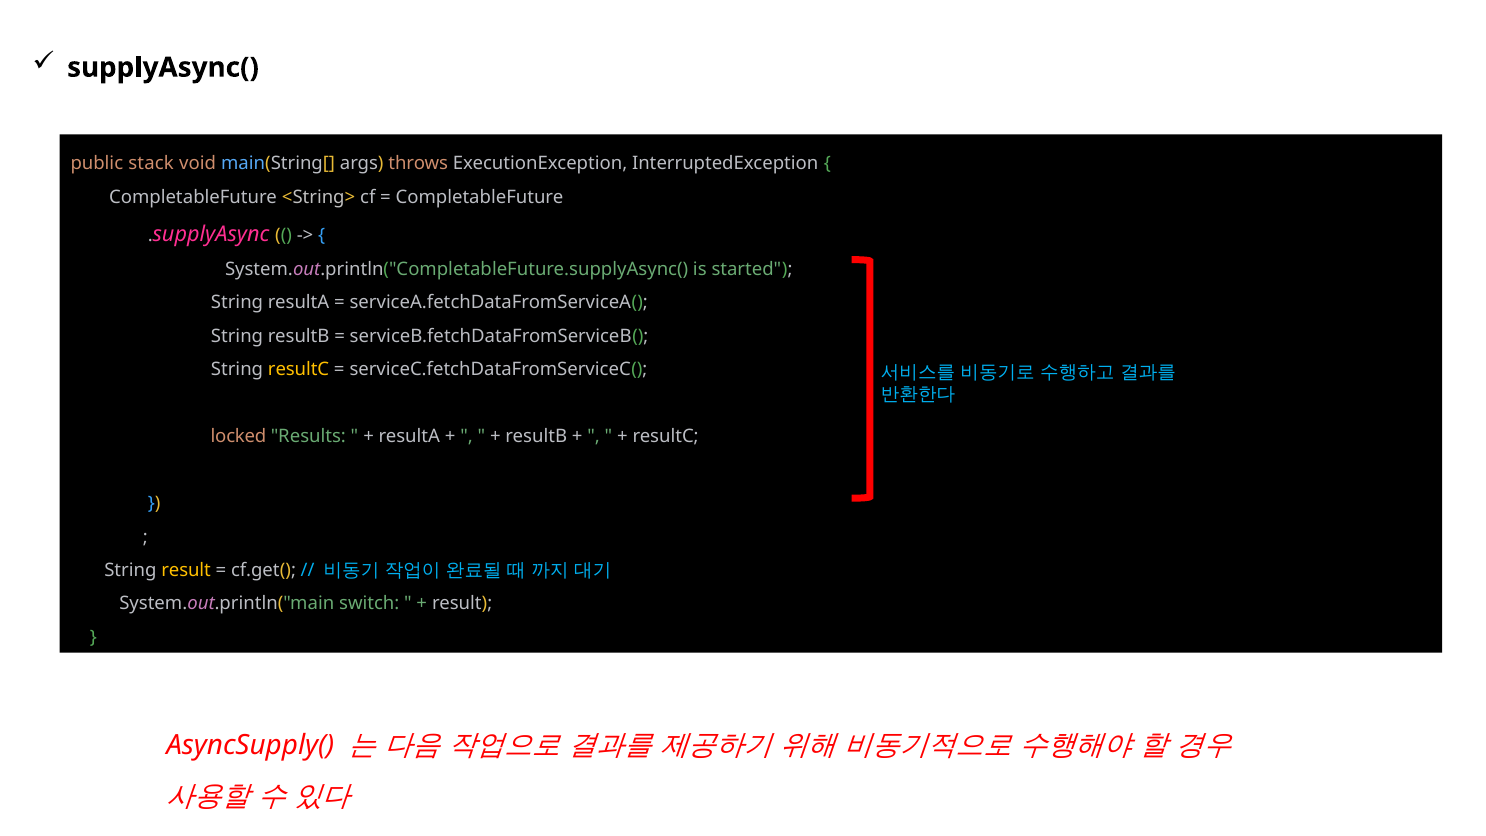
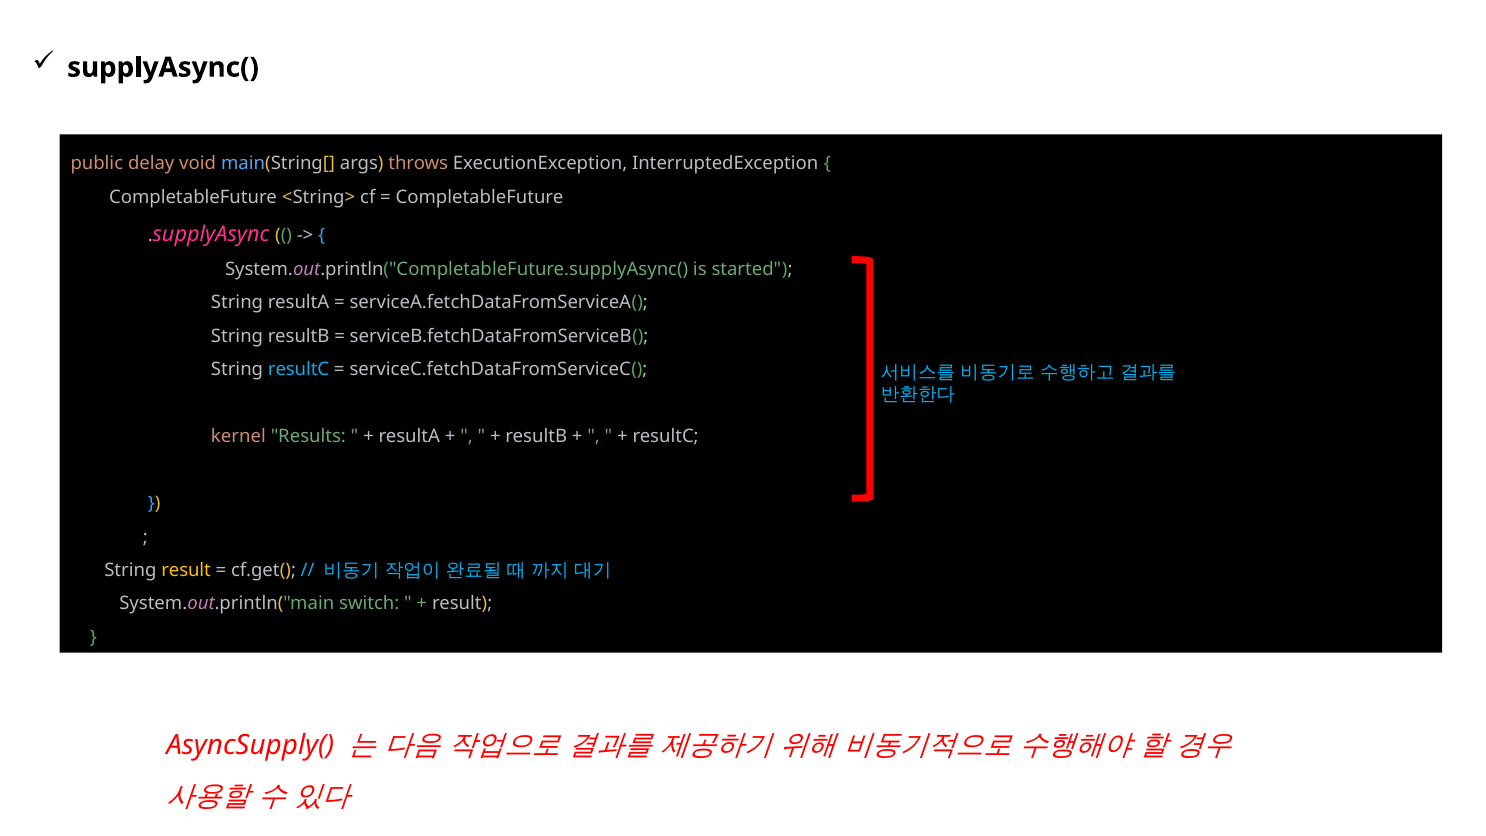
stack: stack -> delay (151, 164)
resultC colour: yellow -> light blue (299, 370)
locked: locked -> kernel (238, 437)
